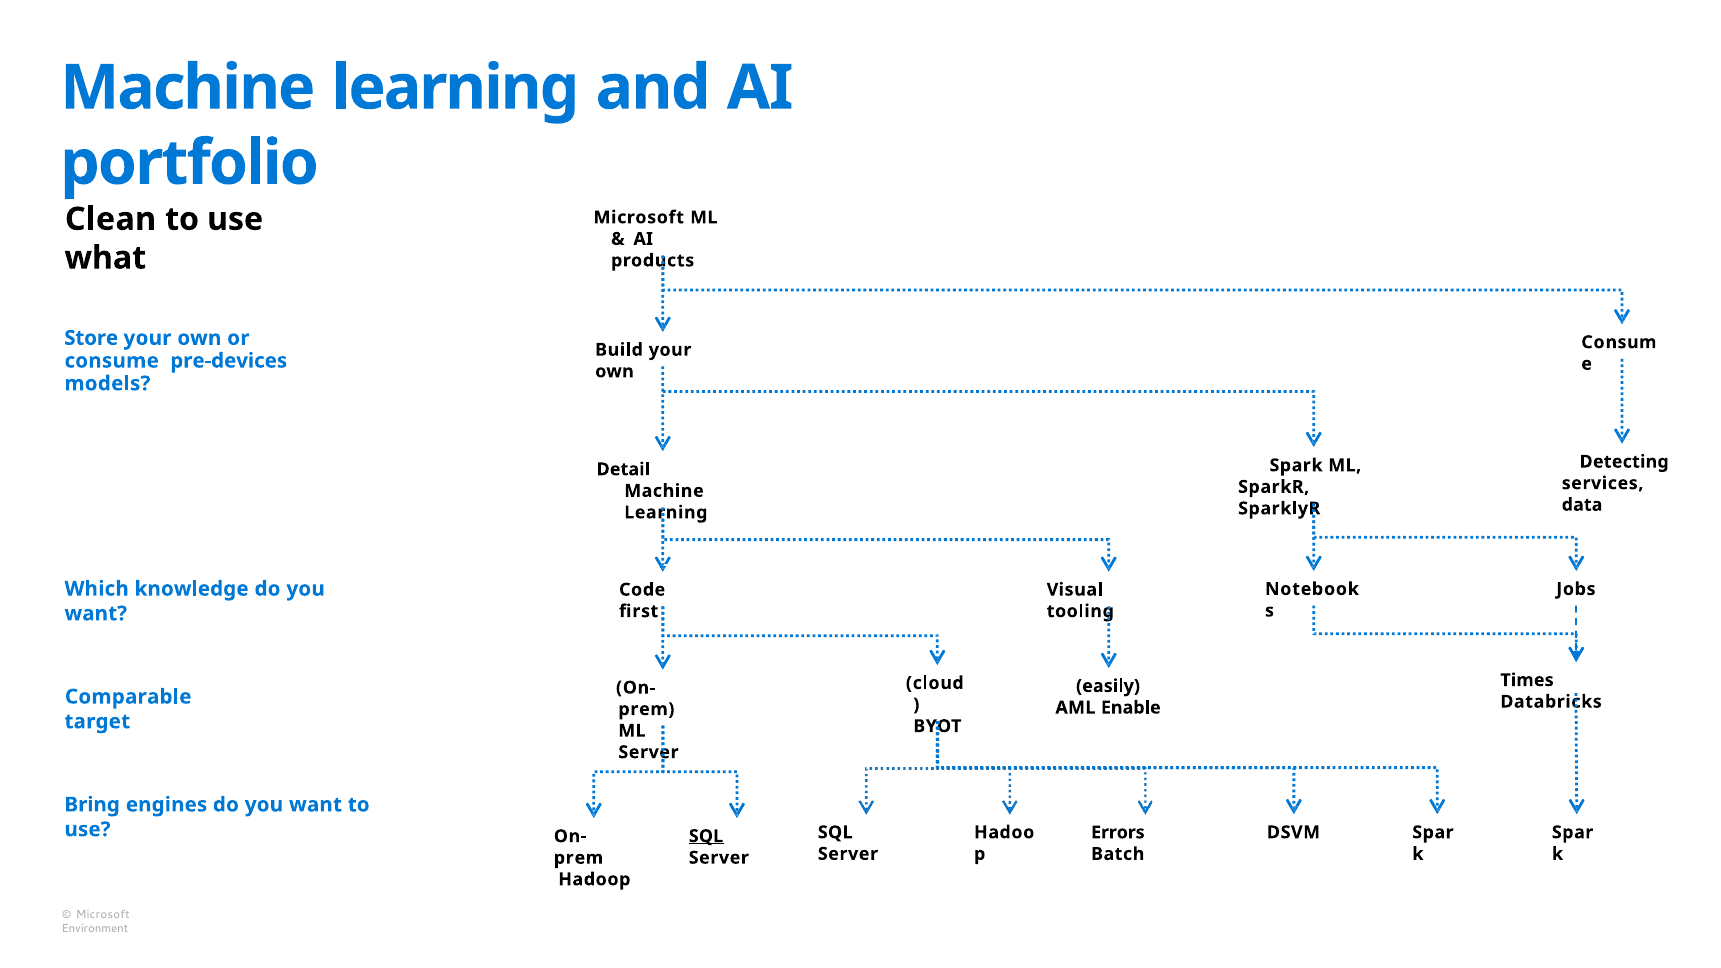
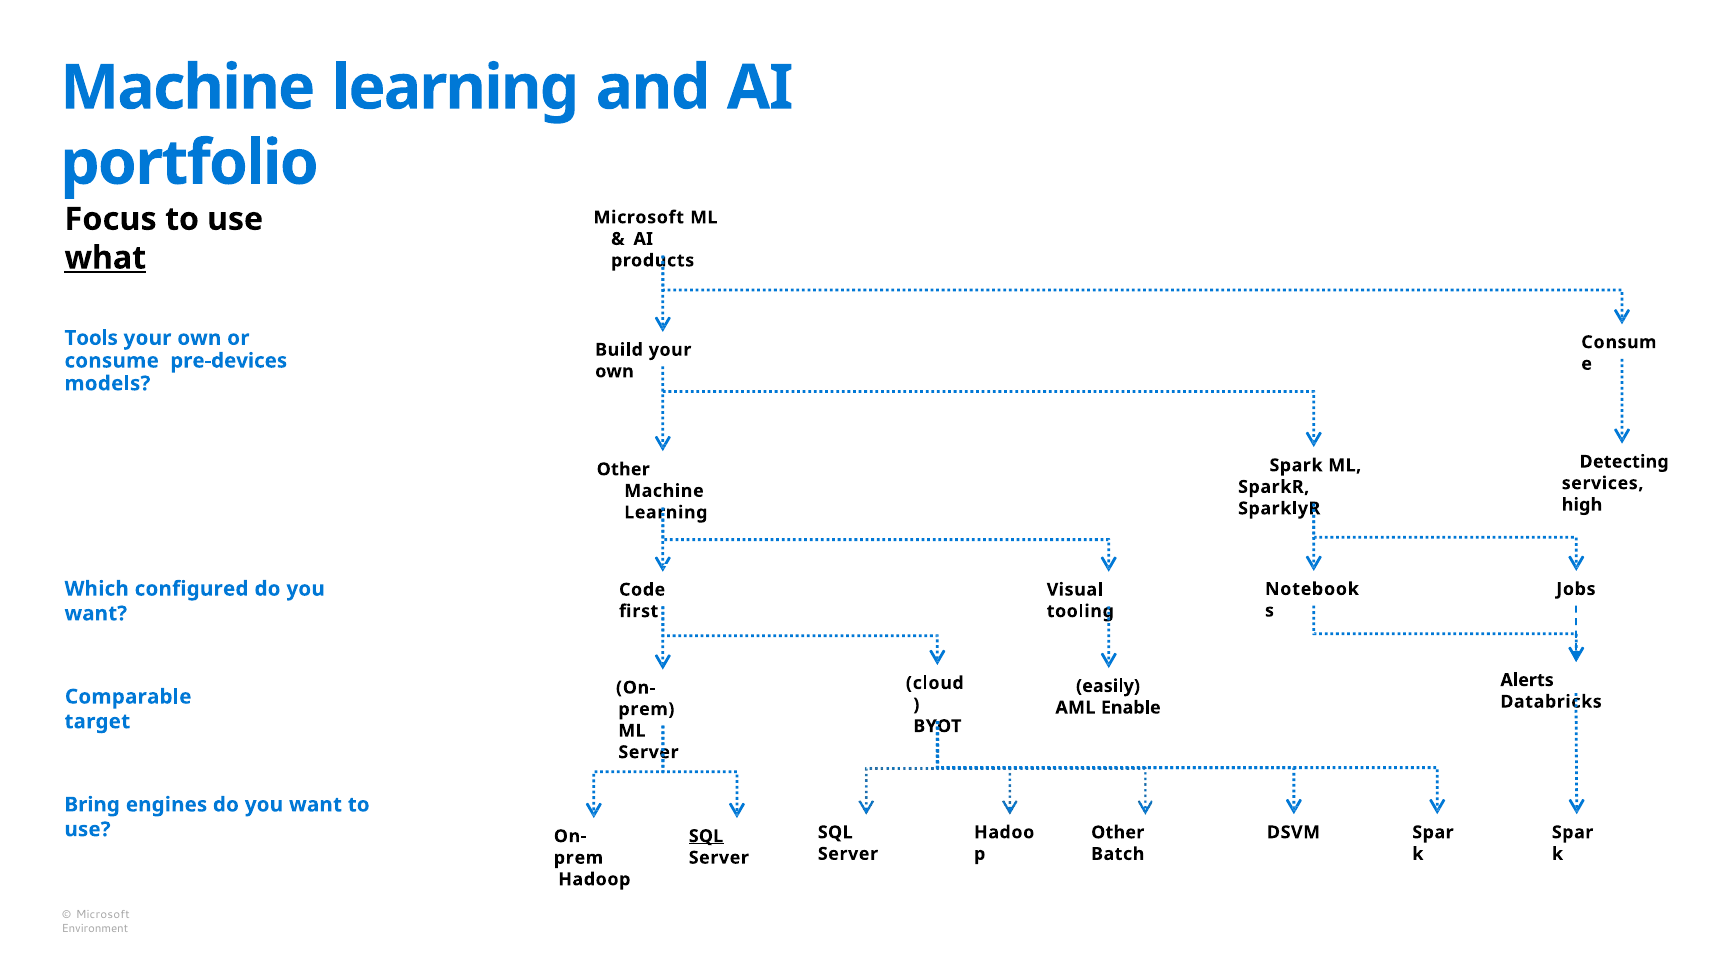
Clean: Clean -> Focus (111, 219)
what underline: none -> present (105, 258)
Store: Store -> Tools (91, 338)
Detail: Detail -> Other (623, 469)
data: data -> high (1582, 505)
knowledge: knowledge -> configured (192, 589)
Times: Times -> Alerts (1527, 680)
Errors: Errors -> Other (1118, 833)
